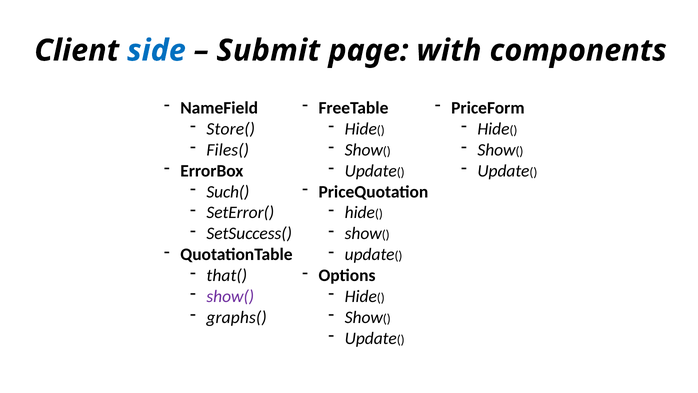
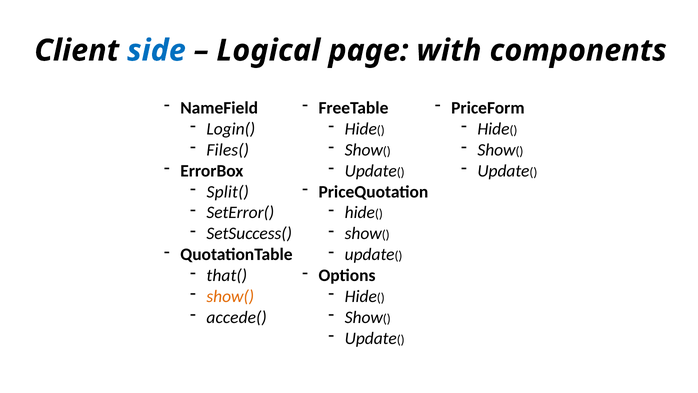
Submit: Submit -> Logical (268, 50)
Store(: Store( -> Login( (231, 129)
Such(: Such( -> Split( (228, 192)
show( colour: purple -> orange (230, 296)
graphs(: graphs( -> accede( (237, 317)
